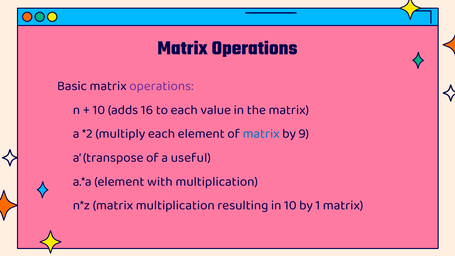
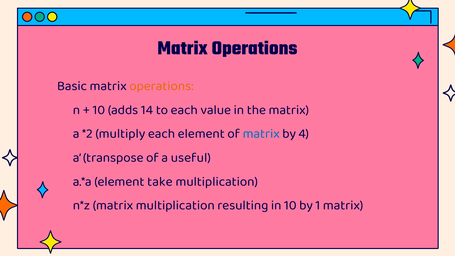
operations colour: purple -> orange (161, 86)
16: 16 -> 14 (147, 110)
9: 9 -> 4 (304, 134)
with: with -> take (160, 181)
